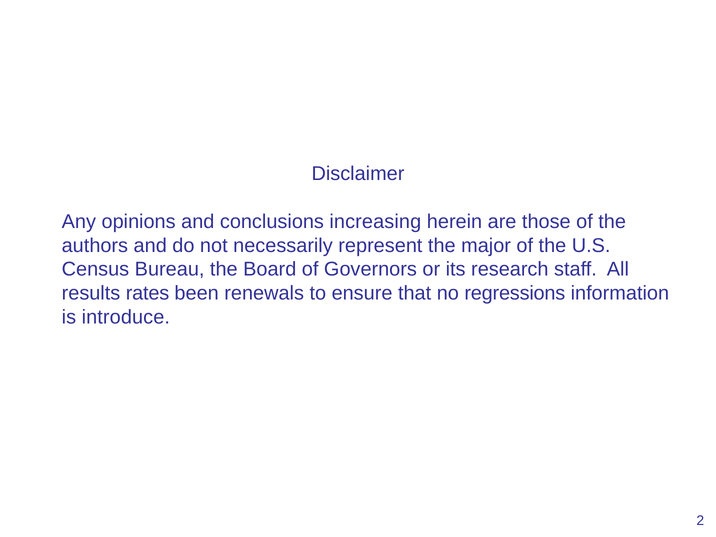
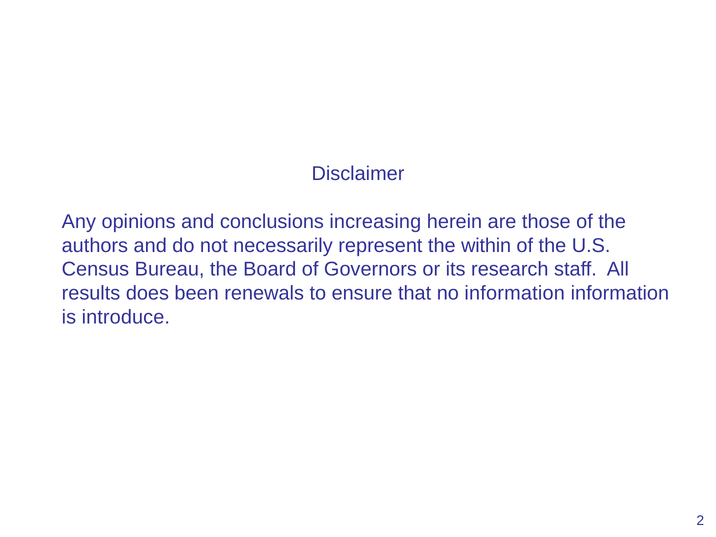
major: major -> within (486, 245)
rates: rates -> does (147, 293)
no regressions: regressions -> information (515, 293)
